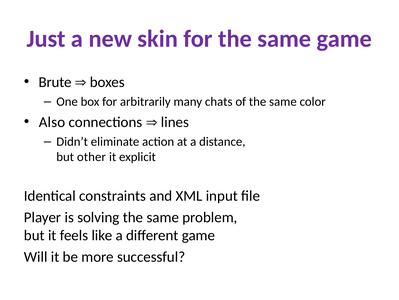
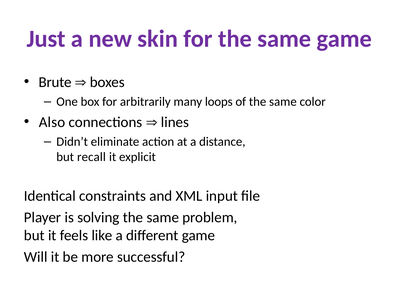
chats: chats -> loops (219, 101)
other: other -> recall (91, 157)
